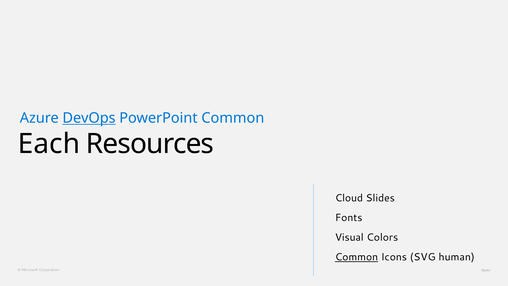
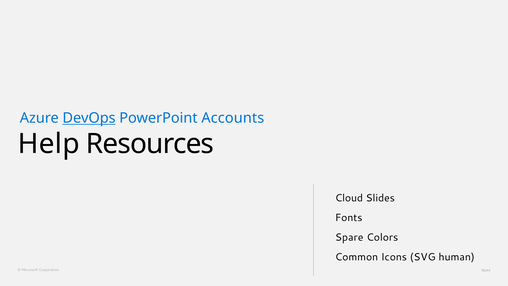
PowerPoint Common: Common -> Accounts (233, 118)
Each: Each -> Help (49, 144)
Visual: Visual -> Spare (349, 237)
Common underline: present -> none (357, 257)
